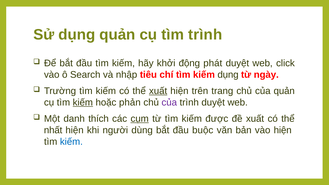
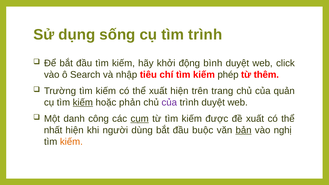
dụng quản: quản -> sống (117, 35)
phát: phát -> bình (213, 63)
kiếm dụng: dụng -> phép (228, 75)
ngày: ngày -> thêm (266, 75)
xuất underline: present -> none (158, 91)
thích: thích -> công (99, 119)
bản underline: none -> present (244, 130)
vào hiện: hiện -> nghị (283, 130)
kiếm colour: blue -> orange (71, 142)
